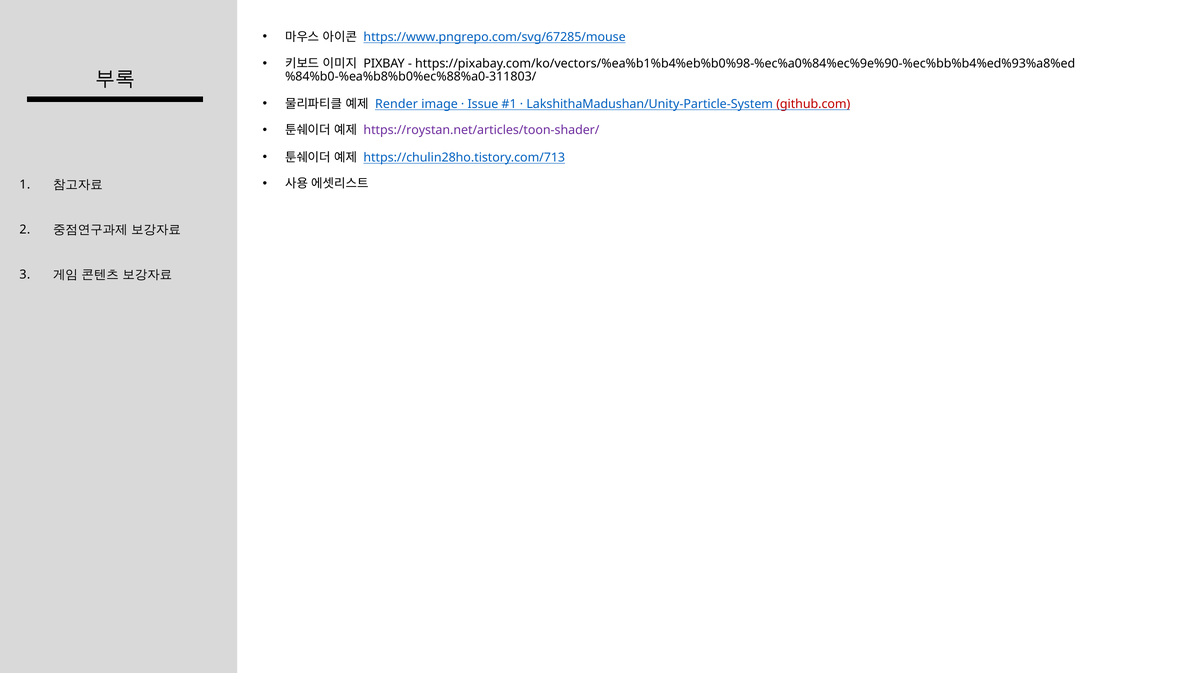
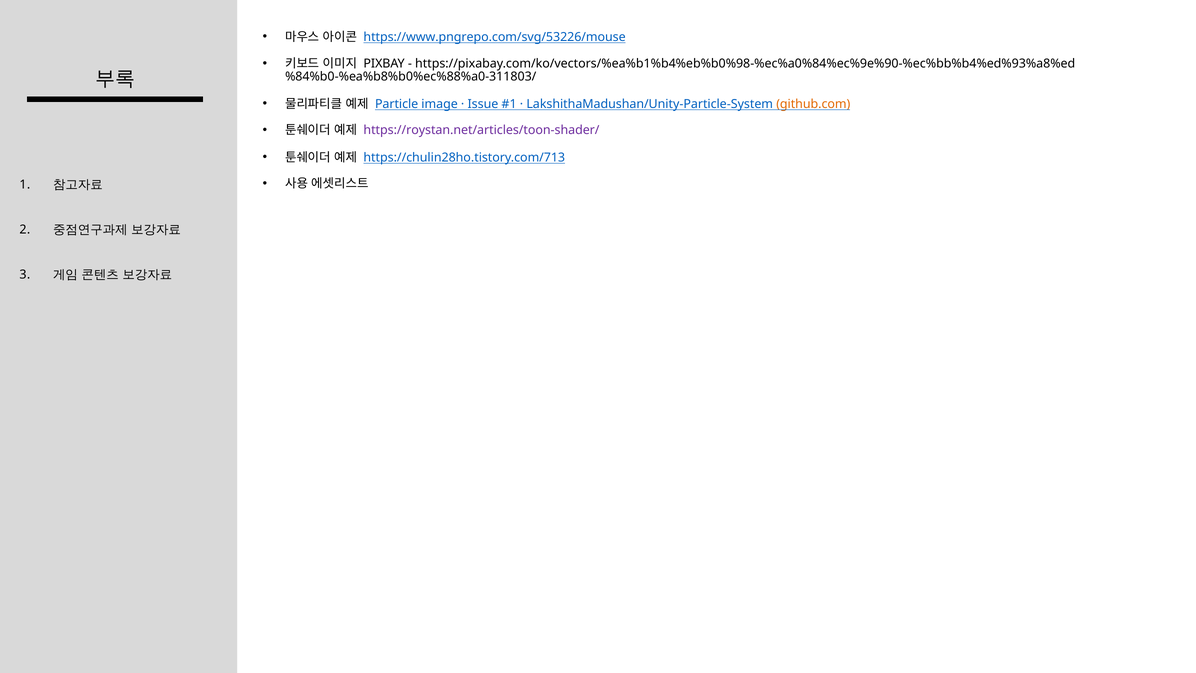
https://www.pngrepo.com/svg/67285/mouse: https://www.pngrepo.com/svg/67285/mouse -> https://www.pngrepo.com/svg/53226/mouse (495, 37)
Render: Render -> Particle (397, 104)
github.com colour: red -> orange (813, 104)
